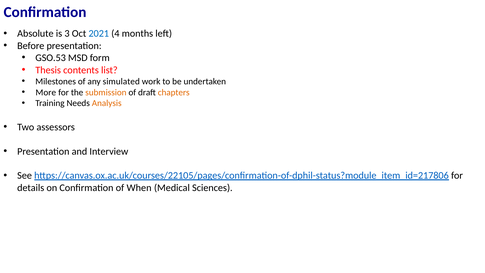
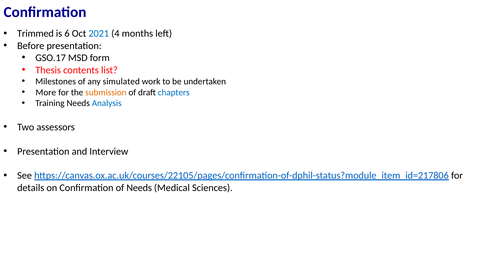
Absolute: Absolute -> Trimmed (35, 34)
3: 3 -> 6 (67, 34)
GSO.53: GSO.53 -> GSO.17 (51, 58)
chapters colour: orange -> blue (174, 92)
Analysis colour: orange -> blue (107, 103)
of When: When -> Needs (139, 188)
